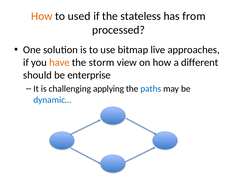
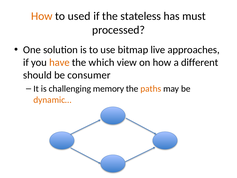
from: from -> must (194, 16)
storm: storm -> which (102, 62)
enterprise: enterprise -> consumer (89, 75)
applying: applying -> memory (109, 89)
paths colour: blue -> orange (151, 89)
dynamic… colour: blue -> orange (52, 100)
